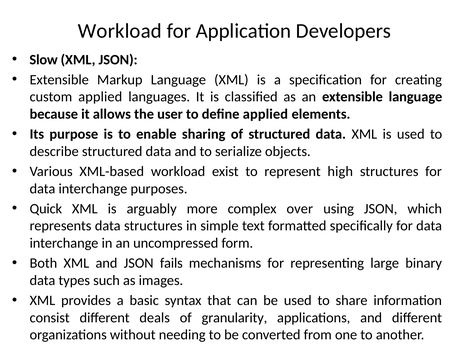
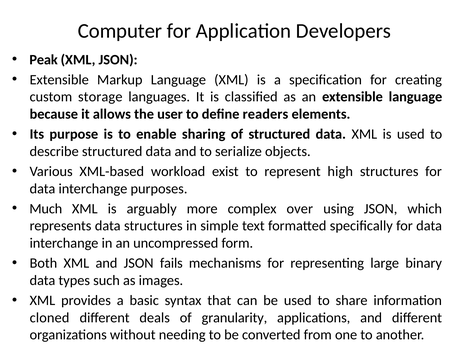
Workload: Workload -> Computer (120, 31)
Slow: Slow -> Peak (44, 60)
custom applied: applied -> storage (100, 97)
define applied: applied -> readers (265, 114)
Quick: Quick -> Much (46, 209)
consist: consist -> cloned (50, 317)
